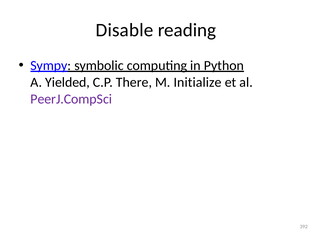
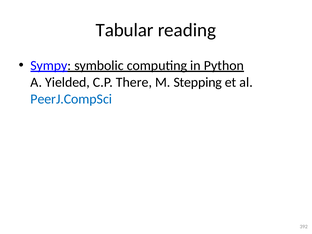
Disable: Disable -> Tabular (125, 30)
Initialize: Initialize -> Stepping (198, 82)
PeerJ.CompSci colour: purple -> blue (71, 99)
